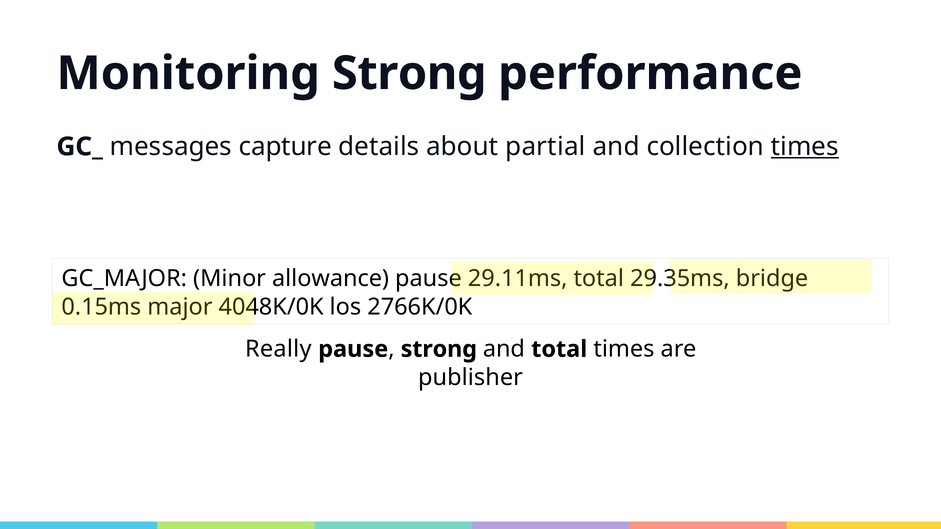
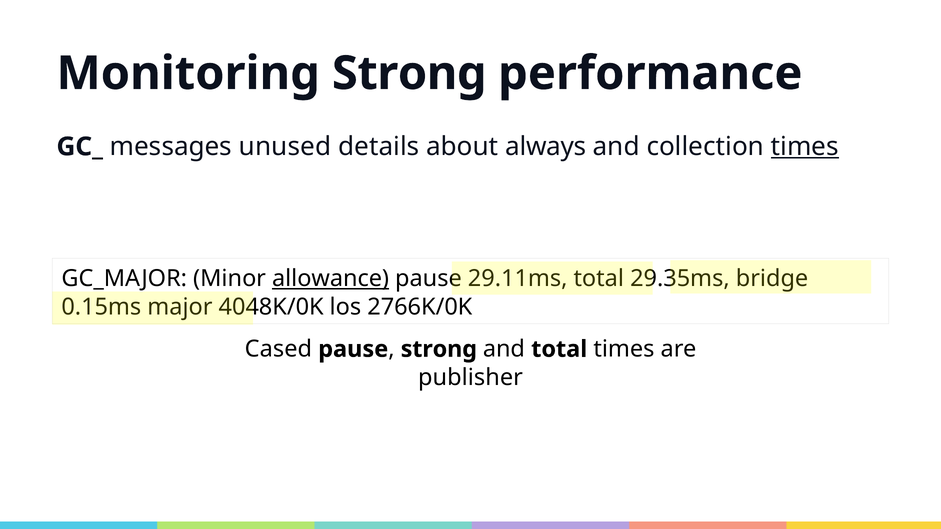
capture: capture -> unused (285, 147)
partial: partial -> always (546, 147)
allowance underline: none -> present (331, 279)
Really: Really -> Cased (278, 349)
